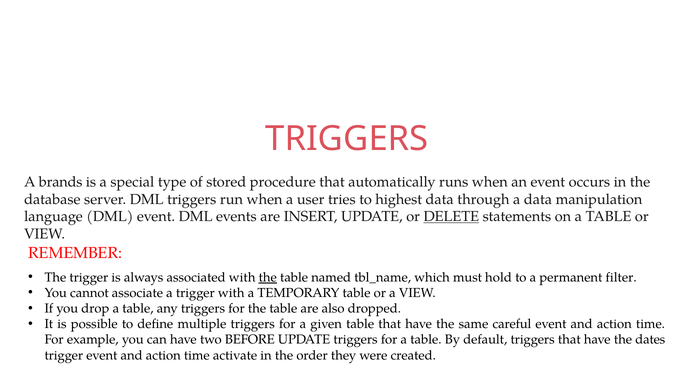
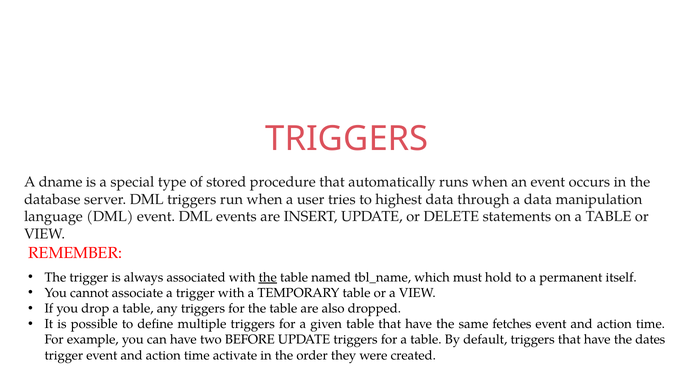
brands: brands -> dname (61, 182)
DELETE underline: present -> none (451, 217)
filter: filter -> itself (621, 278)
careful: careful -> fetches (512, 324)
